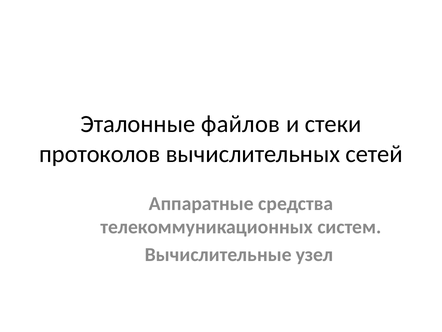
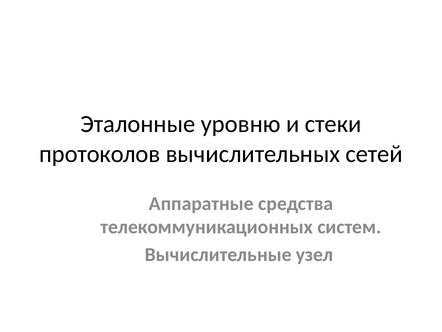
файлов: файлов -> уровню (241, 124)
